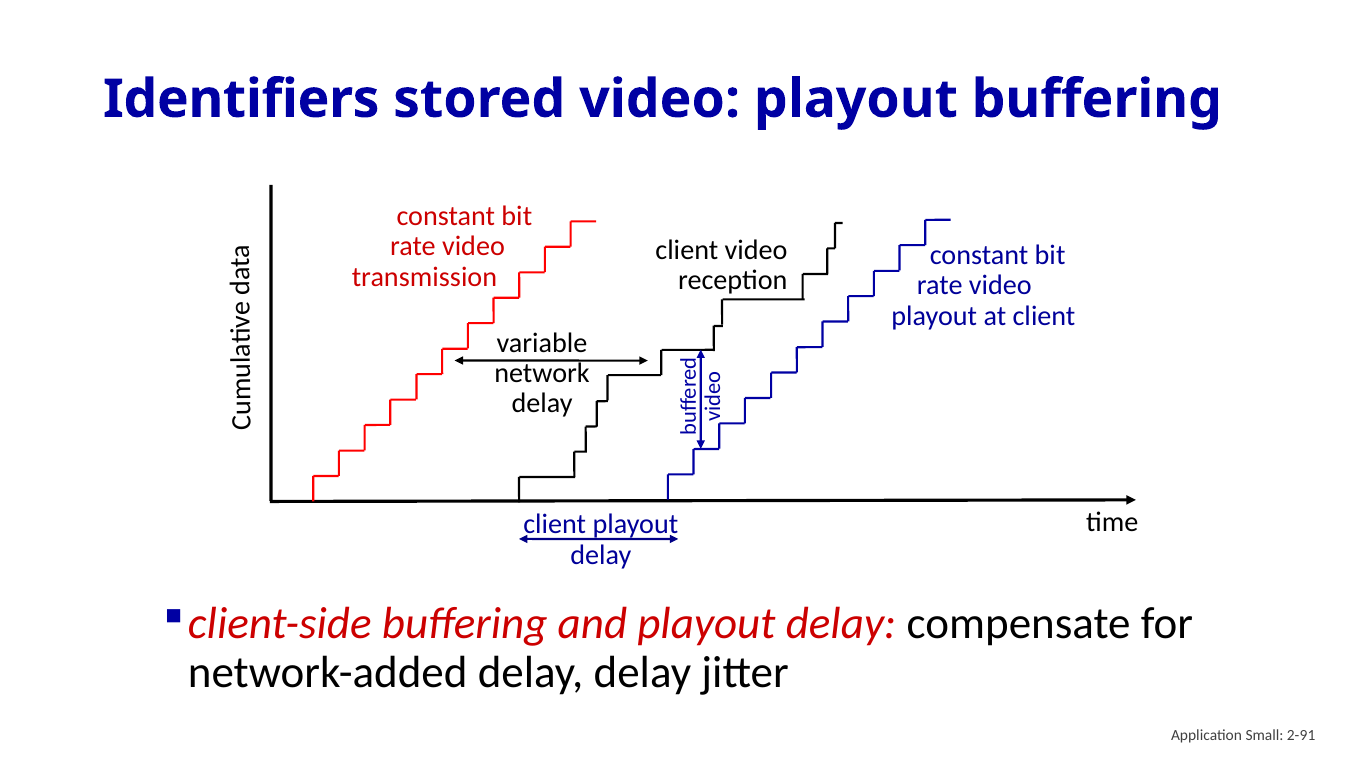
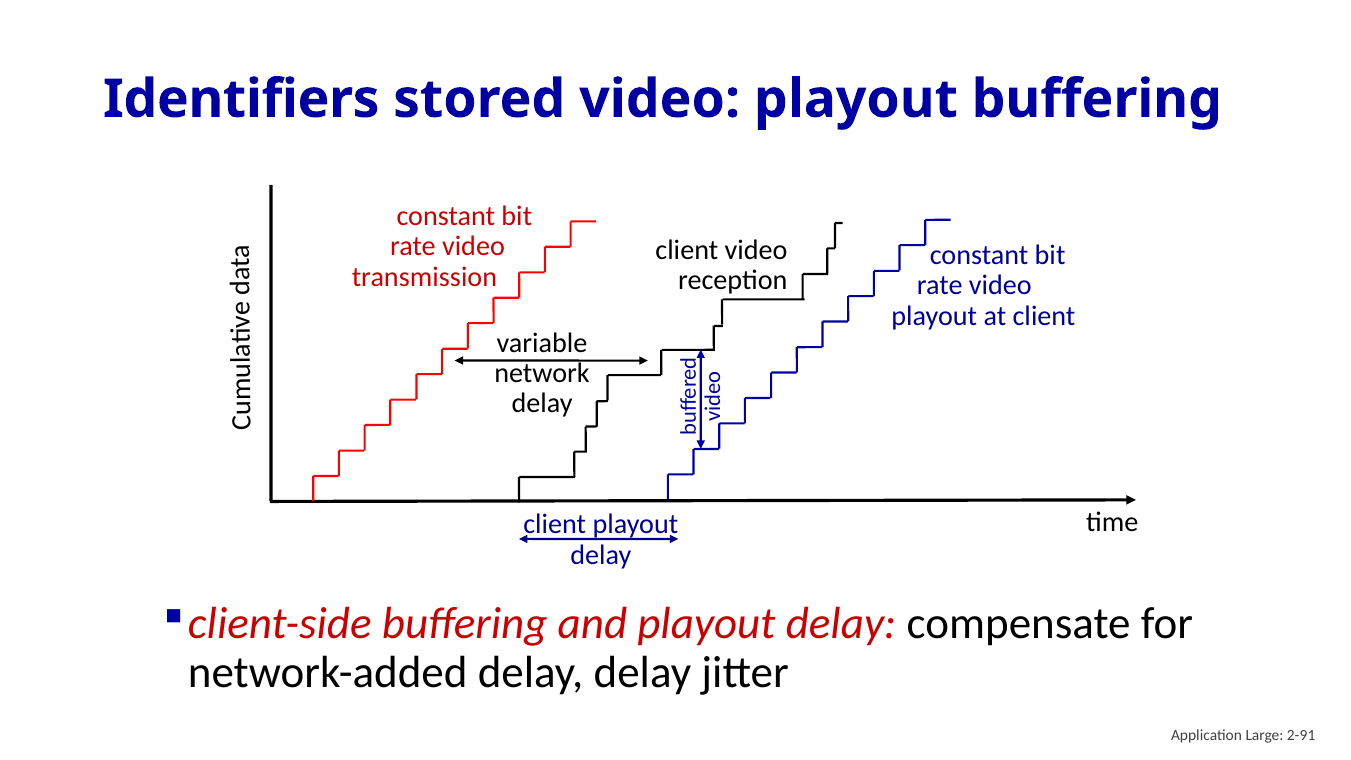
Small: Small -> Large (1265, 735)
